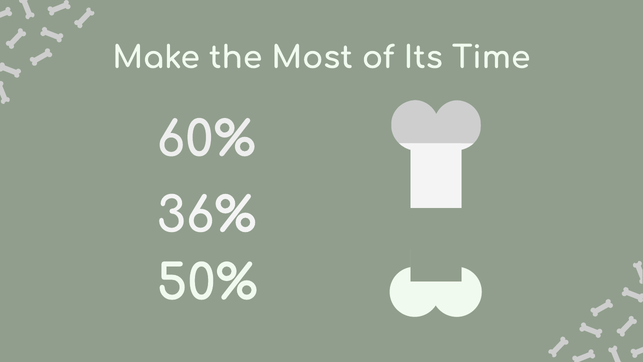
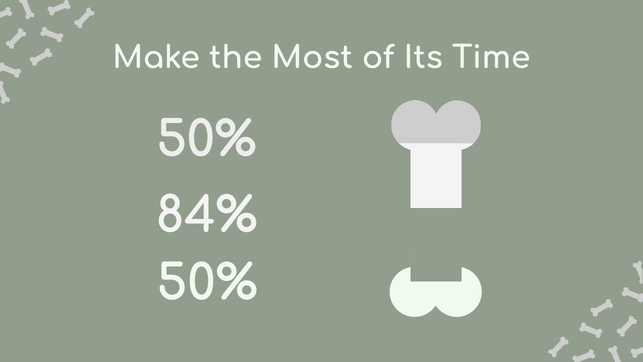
60%: 60% -> 50% (206, 140)
36%: 36% -> 84% (207, 216)
